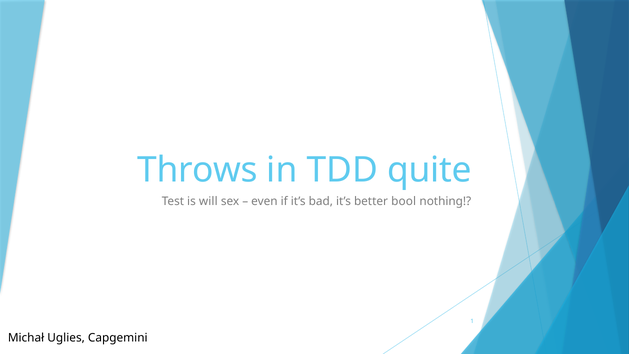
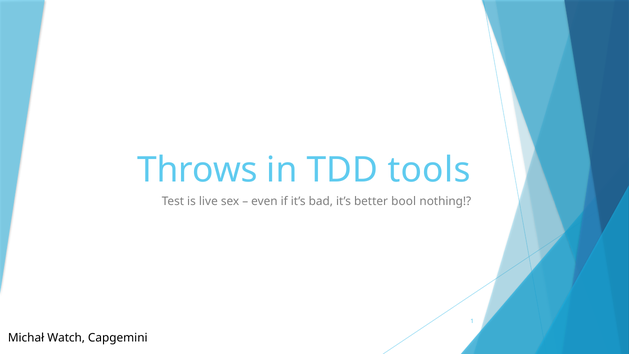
quite: quite -> tools (429, 170)
will: will -> live (208, 201)
Uglies: Uglies -> Watch (66, 338)
